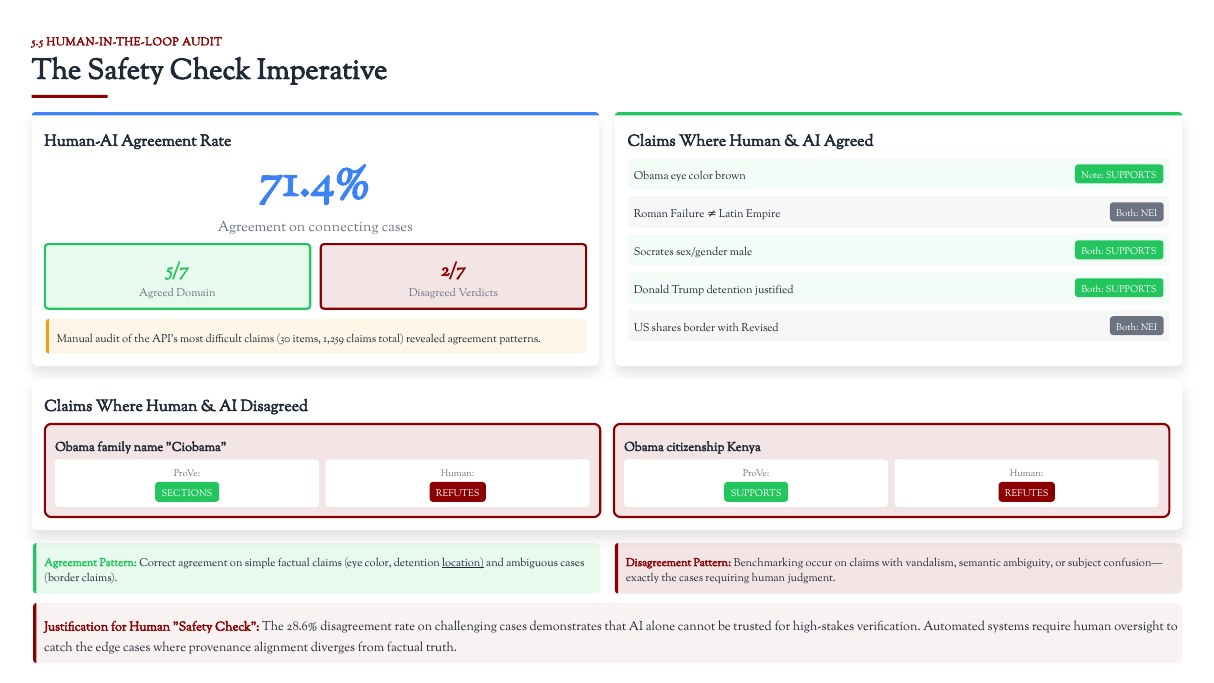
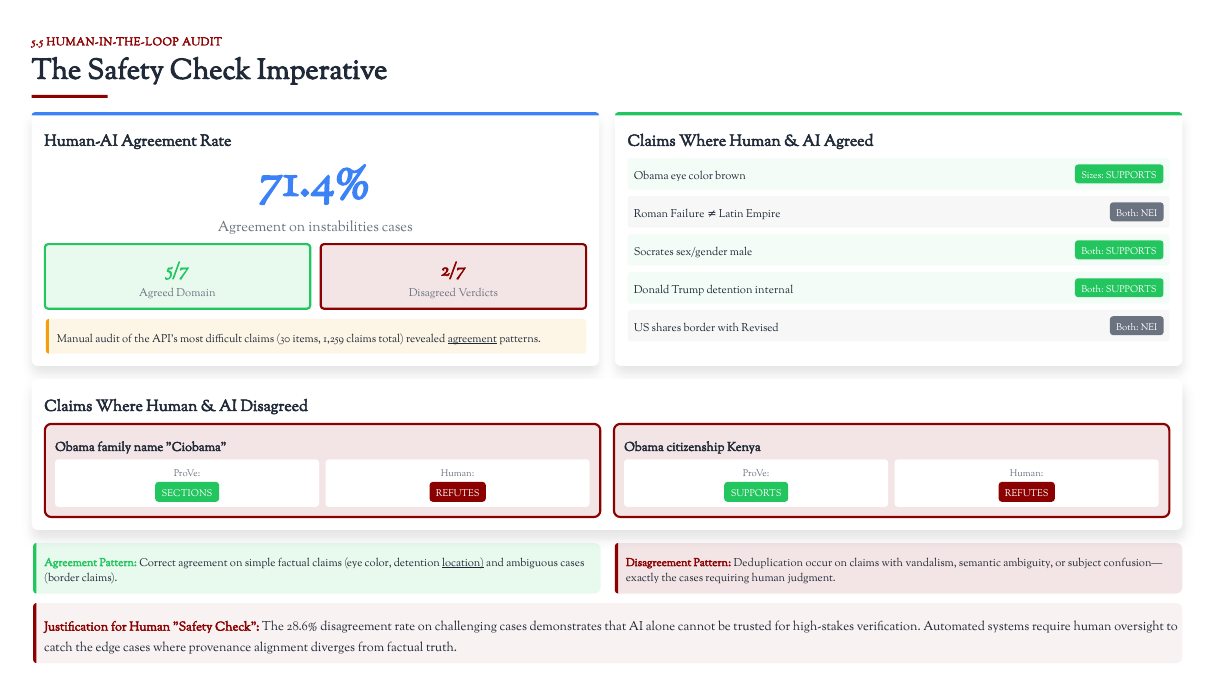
Note: Note -> Sizes (1093, 175)
connecting: connecting -> instabilities (344, 226)
justified: justified -> internal (774, 290)
agreement underline: none -> present (472, 338)
Benchmarking: Benchmarking -> Deduplication (768, 562)
